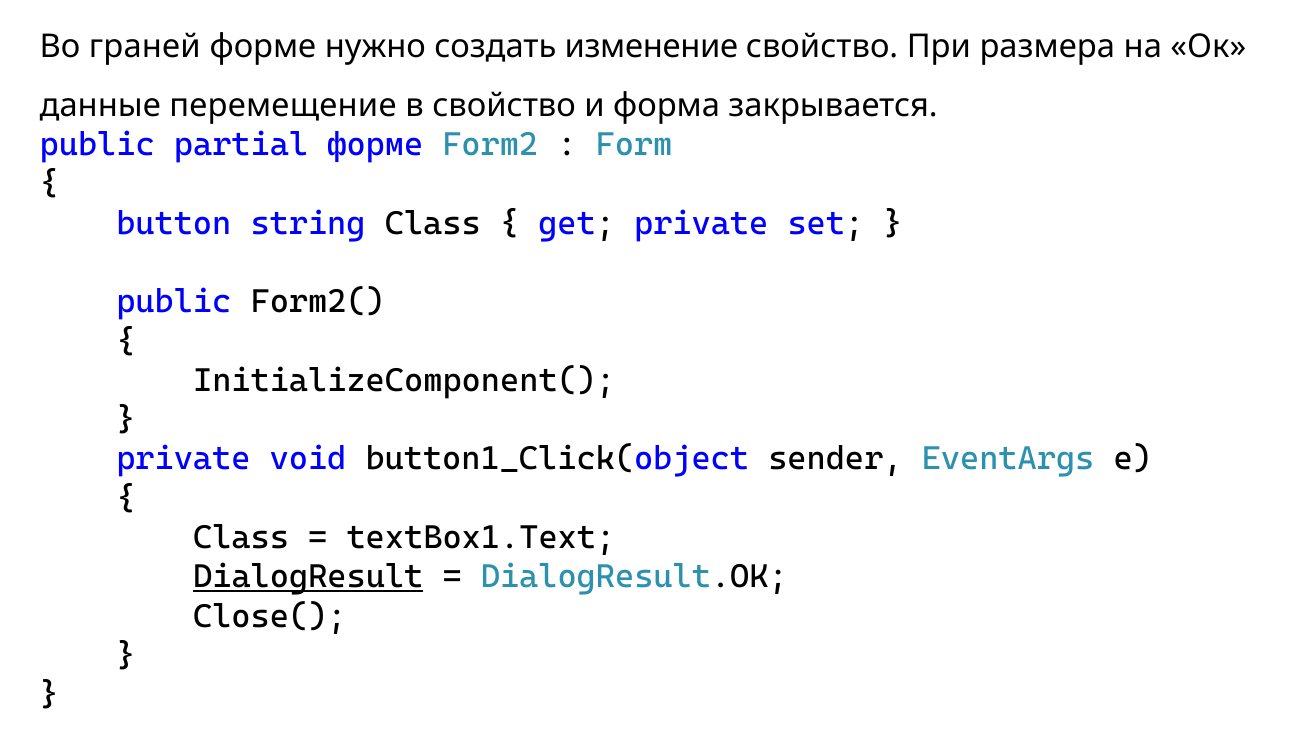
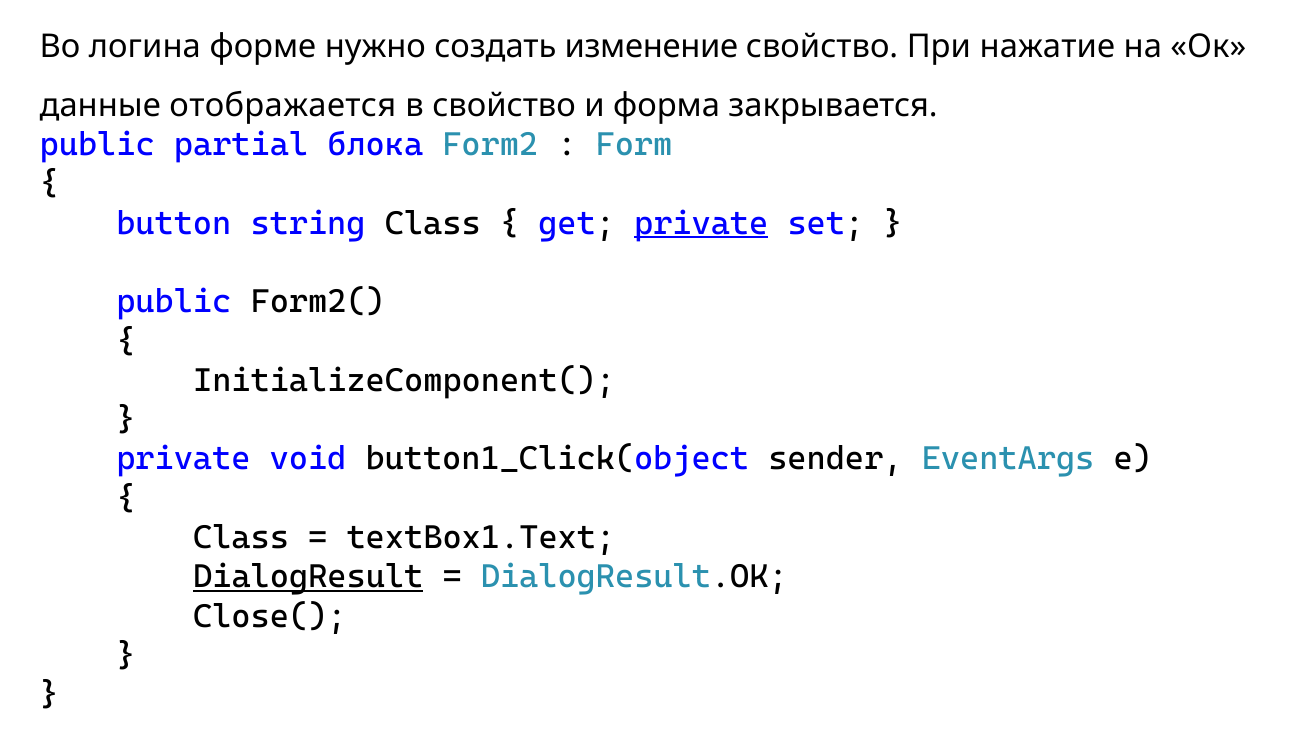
граней: граней -> логина (145, 46)
размера: размера -> нажатие (1047, 46)
перемещение: перемещение -> отображается (283, 105)
partial форме: форме -> блока (375, 145)
private underline: none -> present (701, 223)
